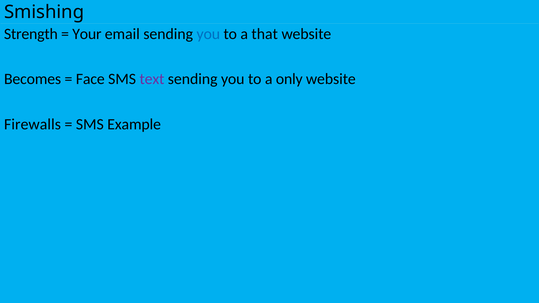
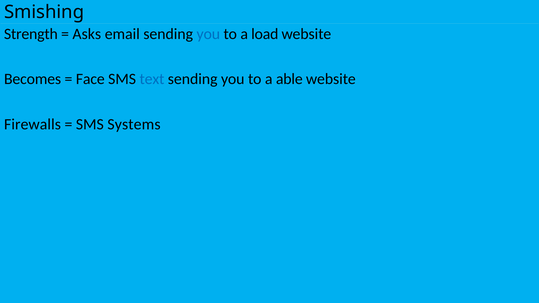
Your: Your -> Asks (87, 34)
that: that -> load (265, 34)
text colour: purple -> blue (152, 79)
only: only -> able (289, 79)
Example: Example -> Systems (134, 124)
